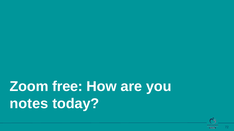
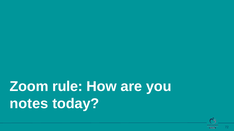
free: free -> rule (68, 87)
